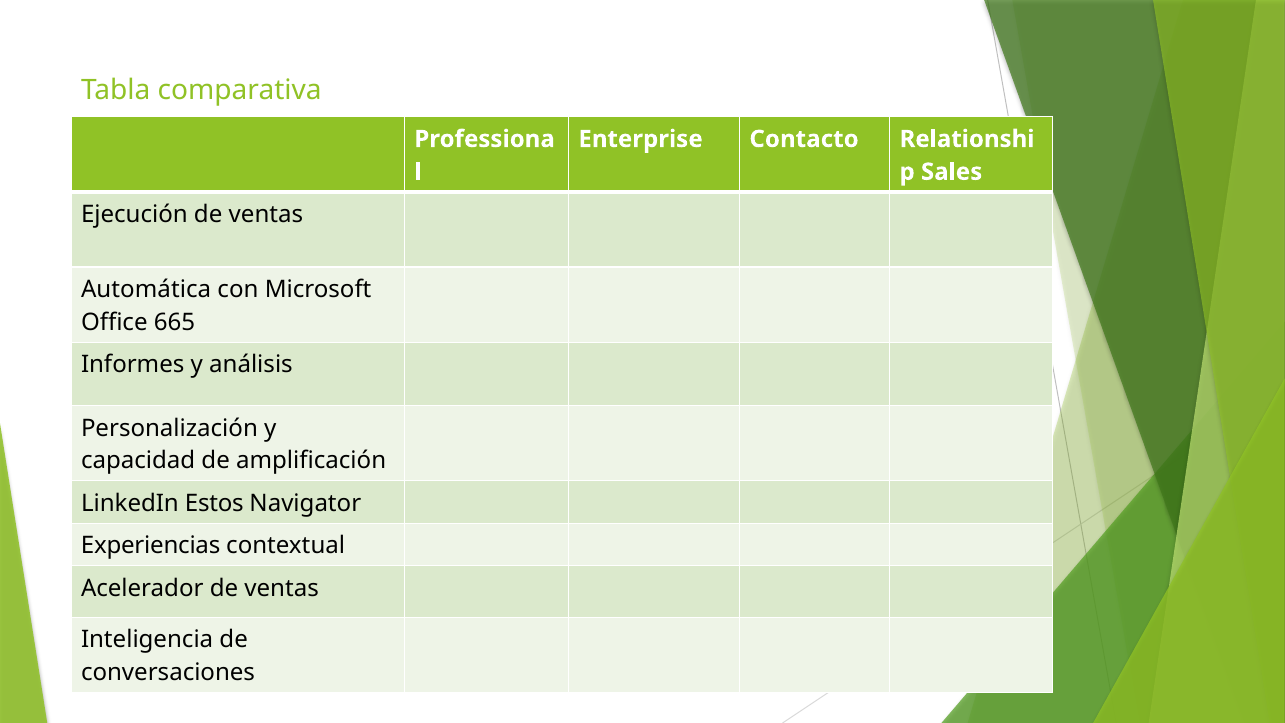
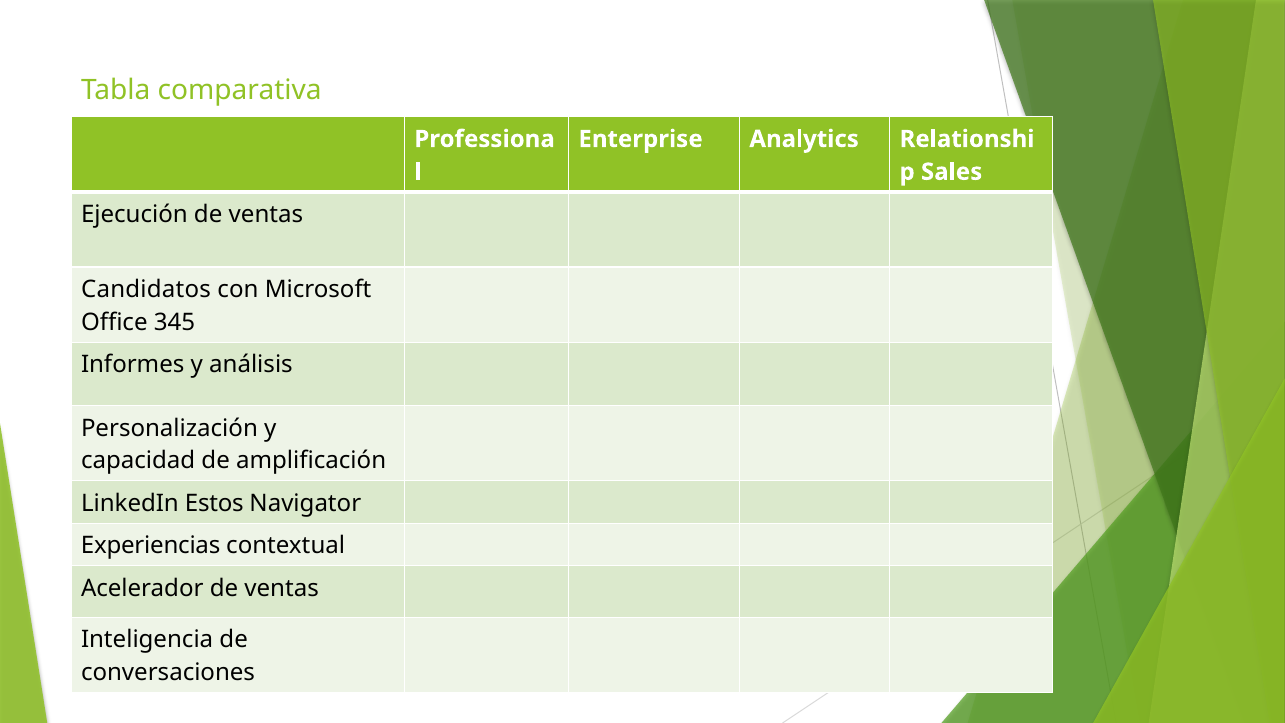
Contacto: Contacto -> Analytics (804, 139)
Automática: Automática -> Candidatos (146, 290)
665: 665 -> 345 (174, 322)
